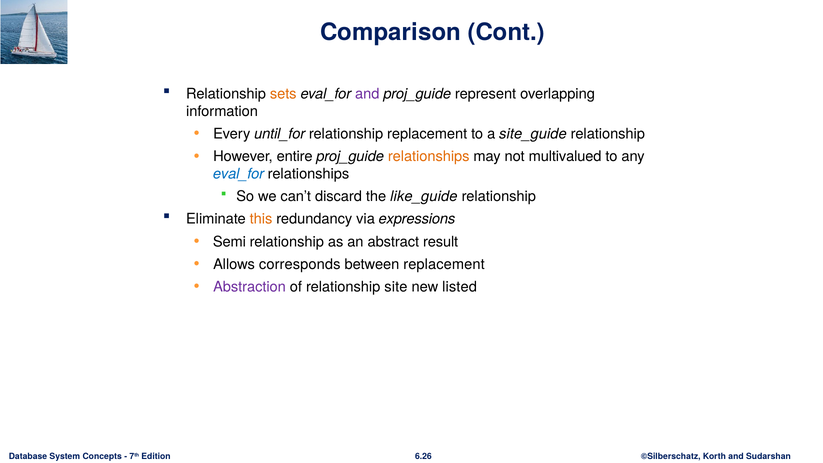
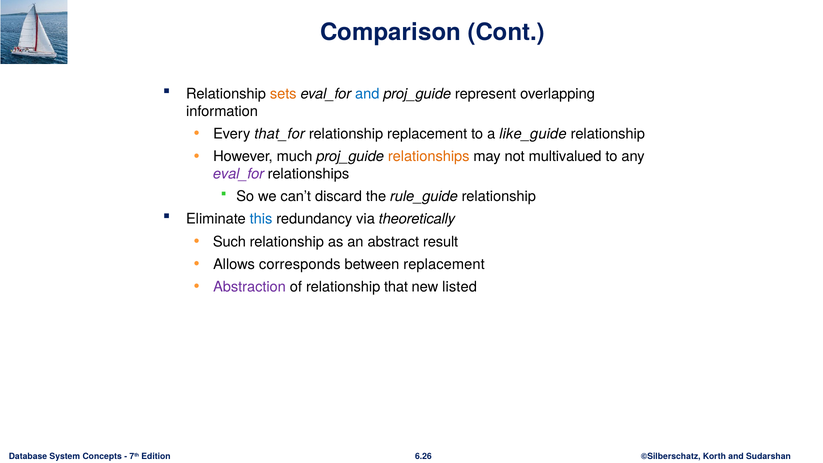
and colour: purple -> blue (367, 94)
until_for: until_for -> that_for (280, 134)
site_guide: site_guide -> like_guide (533, 134)
entire: entire -> much (295, 156)
eval_for colour: blue -> purple (239, 174)
like_guide: like_guide -> rule_guide (424, 197)
this colour: orange -> blue (261, 219)
expressions: expressions -> theoretically (417, 219)
Semi: Semi -> Such (229, 242)
site: site -> that (396, 287)
